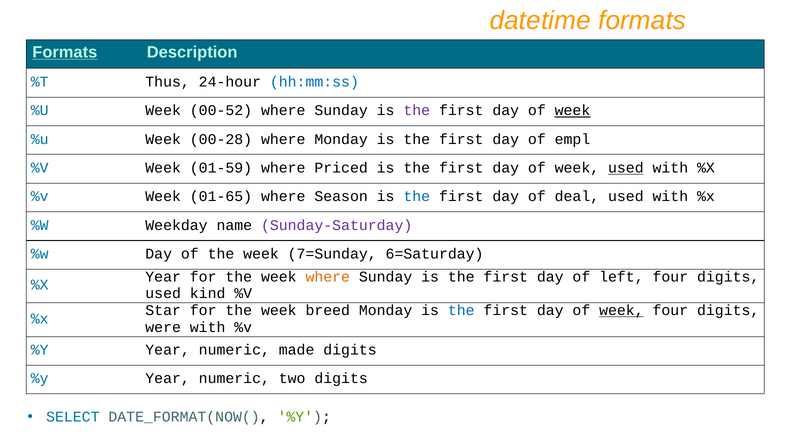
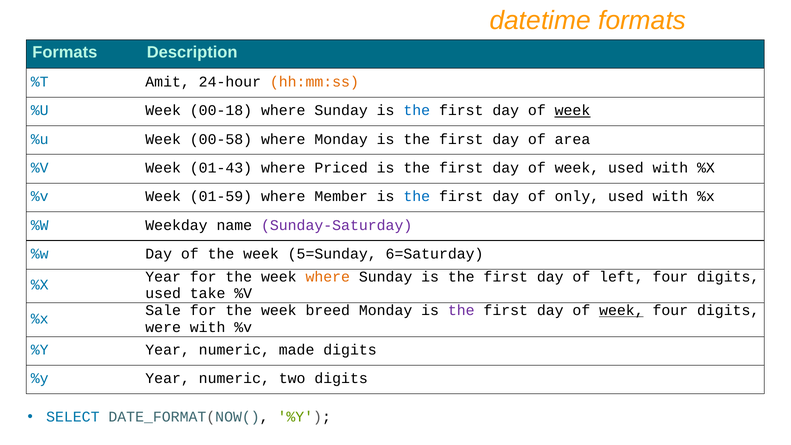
Formats underline: present -> none (65, 52)
Thus: Thus -> Amit (168, 82)
hh:mm:ss colour: blue -> orange (314, 82)
00-52: 00-52 -> 00-18 (221, 110)
the colour: purple -> blue (417, 110)
00-28: 00-28 -> 00-58 (221, 139)
empl: empl -> area (572, 139)
01-59: 01-59 -> 01-43 (221, 168)
used underline: present -> none (626, 168)
01-65: 01-65 -> 01-59 (221, 197)
Season: Season -> Member (341, 197)
deal: deal -> only (577, 197)
7=Sunday: 7=Sunday -> 5=Sunday (332, 254)
kind: kind -> take (208, 293)
Star: Star -> Sale (163, 310)
the colour: blue -> purple (461, 310)
